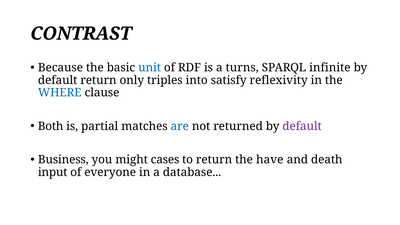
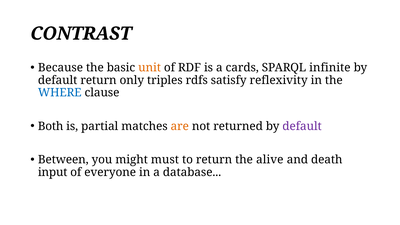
unit colour: blue -> orange (150, 68)
turns: turns -> cards (242, 68)
into: into -> rdfs (197, 80)
are colour: blue -> orange (180, 126)
Business: Business -> Between (63, 160)
cases: cases -> must (165, 160)
have: have -> alive (270, 160)
